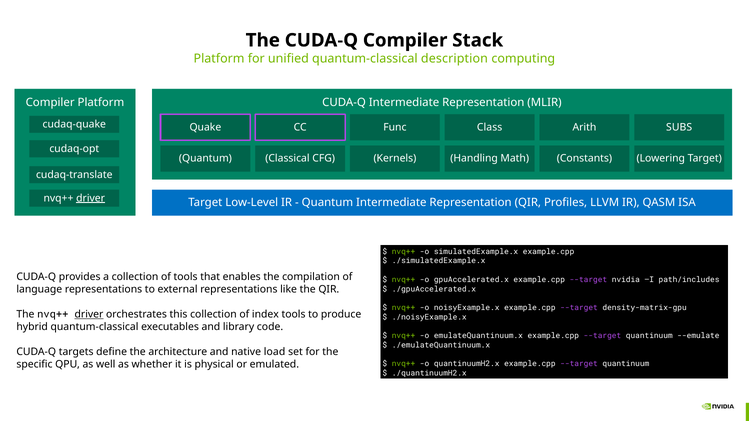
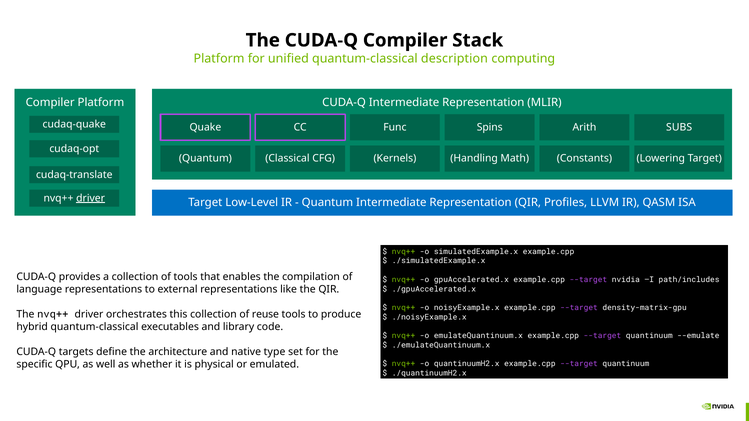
Class: Class -> Spins (490, 127)
driver underline: present -> none (89, 314)
index: index -> reuse (265, 314)
load: load -> type (275, 352)
